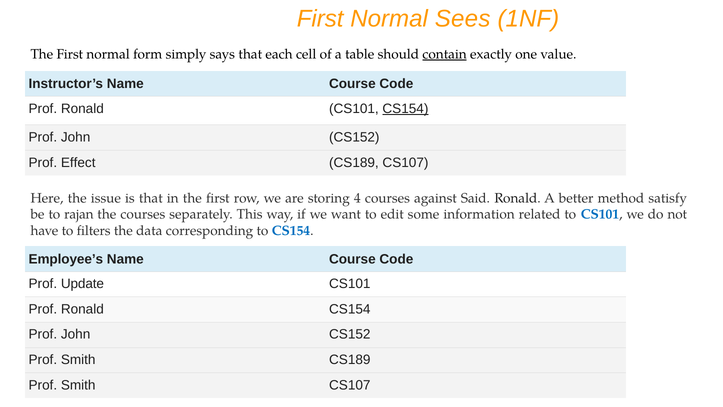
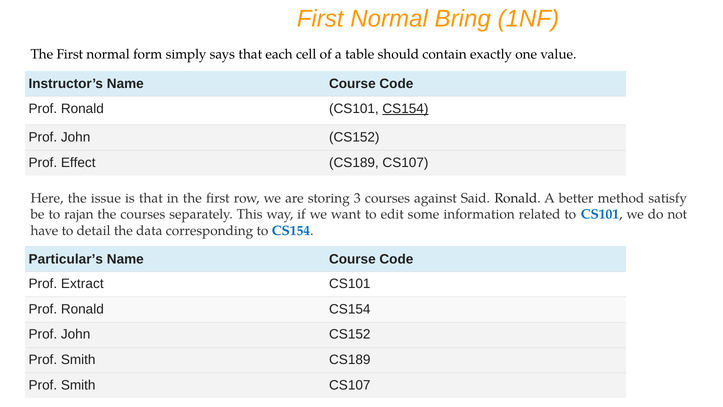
Sees: Sees -> Bring (463, 19)
contain underline: present -> none (445, 54)
4: 4 -> 3 (357, 198)
filters: filters -> detail (94, 231)
Employee’s: Employee’s -> Particular’s (66, 259)
Update: Update -> Extract (82, 284)
